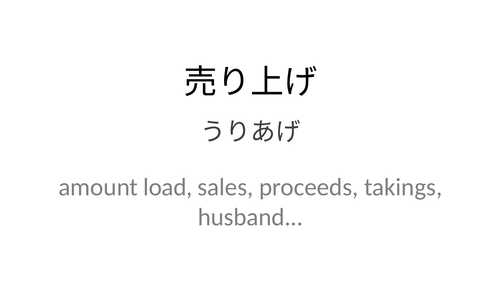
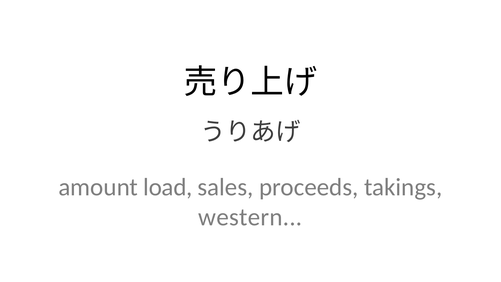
husband: husband -> western (250, 217)
